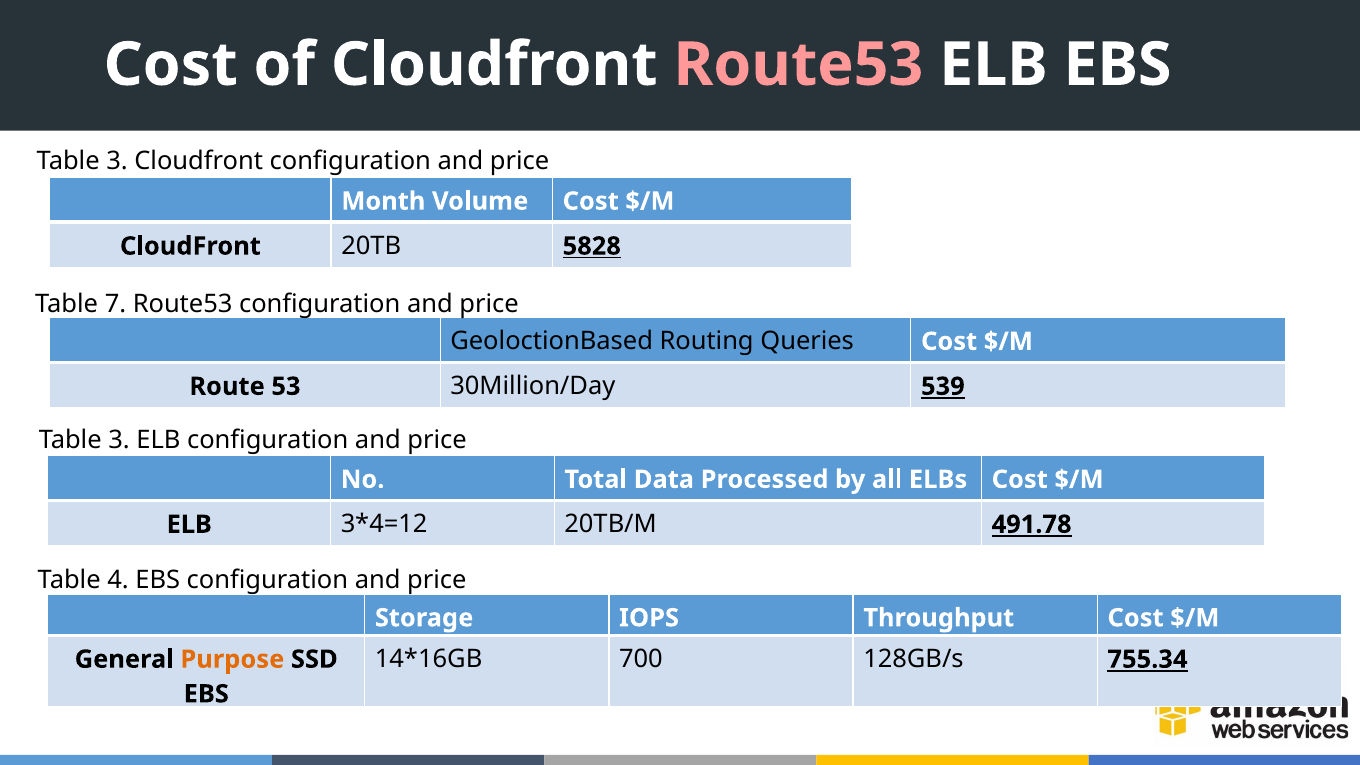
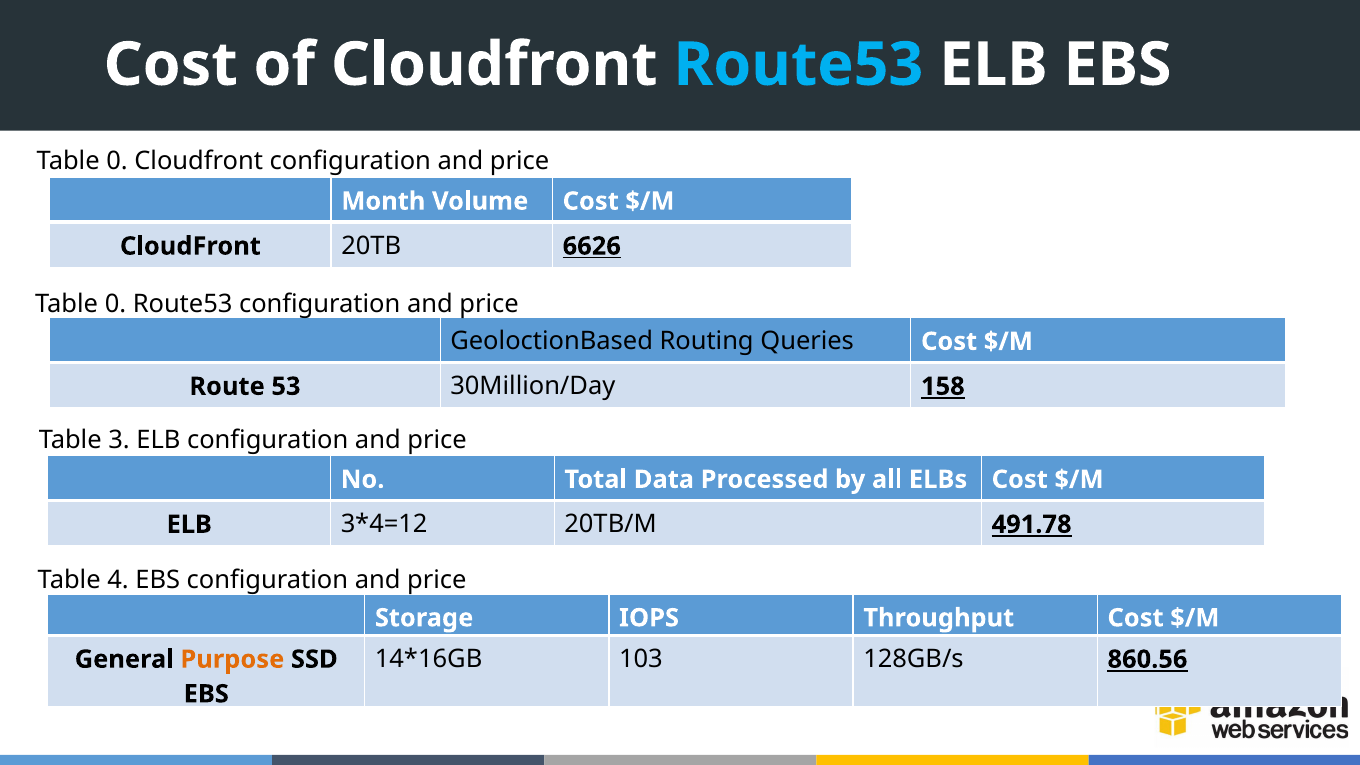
Route53 colour: pink -> light blue (798, 65)
3: 3 -> 0 (117, 161)
5828: 5828 -> 6626 (592, 246)
7: 7 -> 0 (115, 304)
539: 539 -> 158 (943, 386)
700: 700 -> 103 (641, 659)
755.34: 755.34 -> 860.56 (1147, 659)
